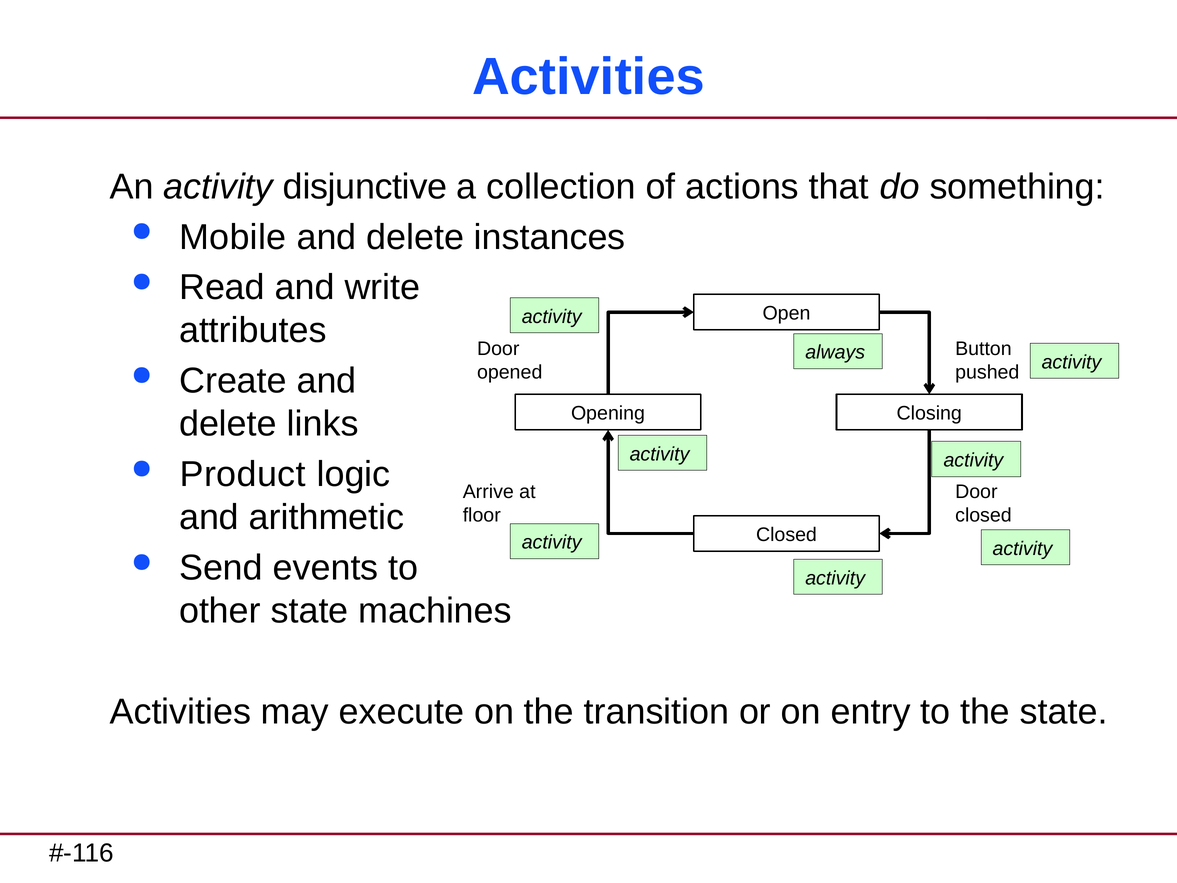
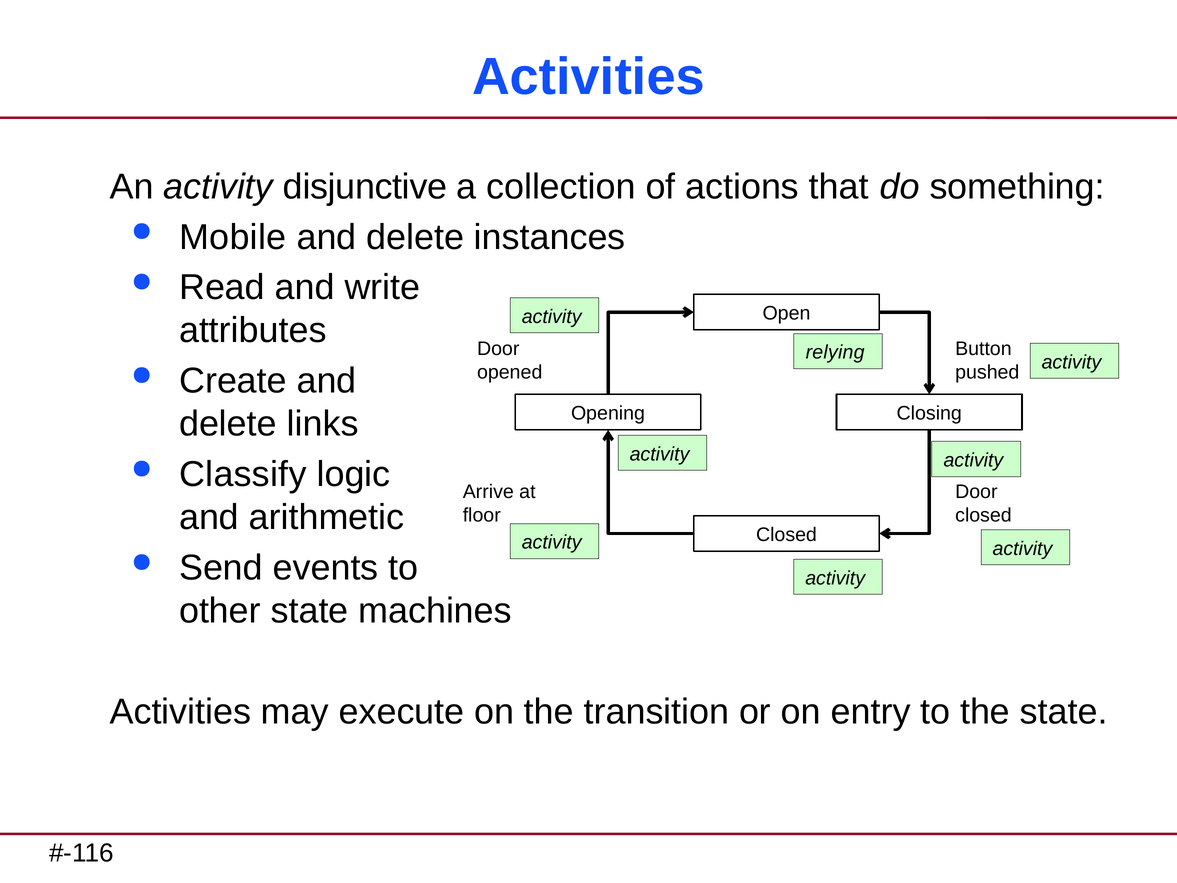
always: always -> relying (835, 352)
Product: Product -> Classify (243, 474)
